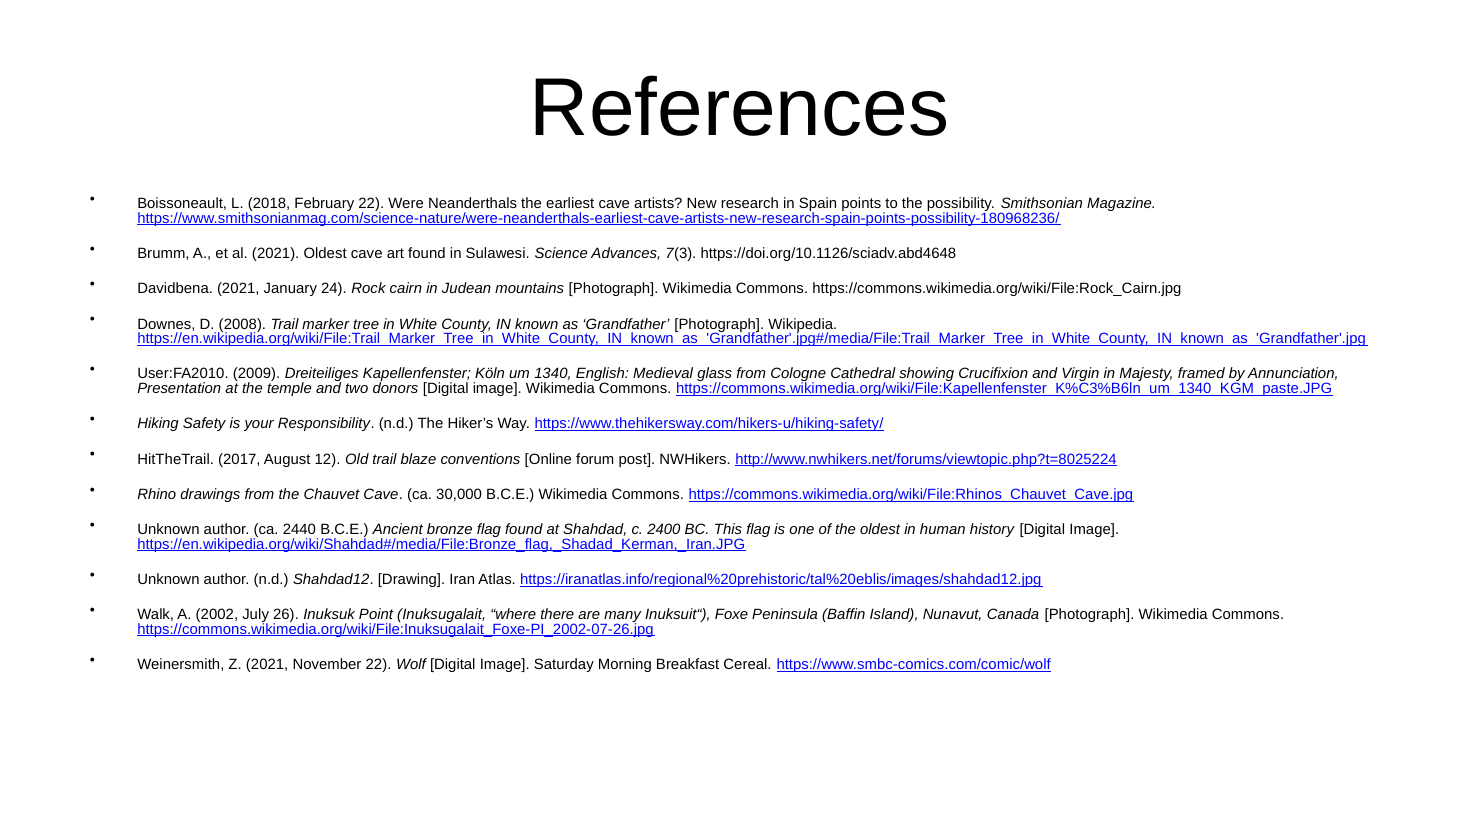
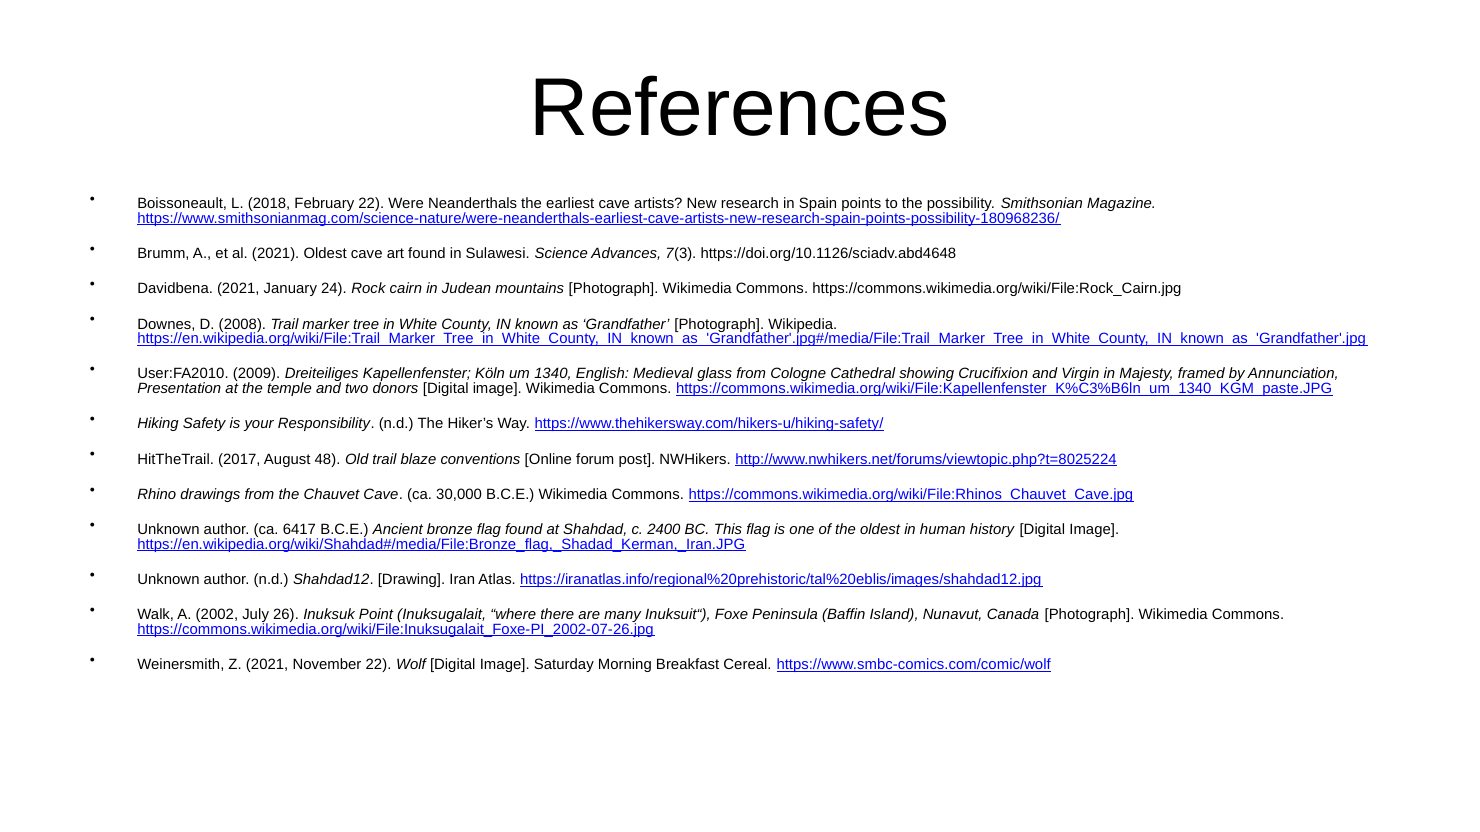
12: 12 -> 48 (328, 459)
2440: 2440 -> 6417 (299, 530)
